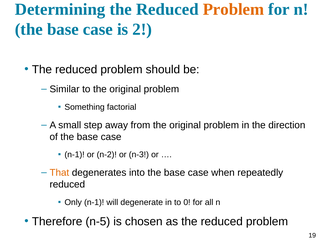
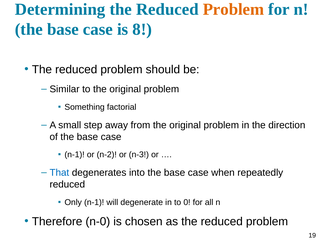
2: 2 -> 8 (142, 29)
That colour: orange -> blue (59, 173)
n-5: n-5 -> n-0 (98, 222)
